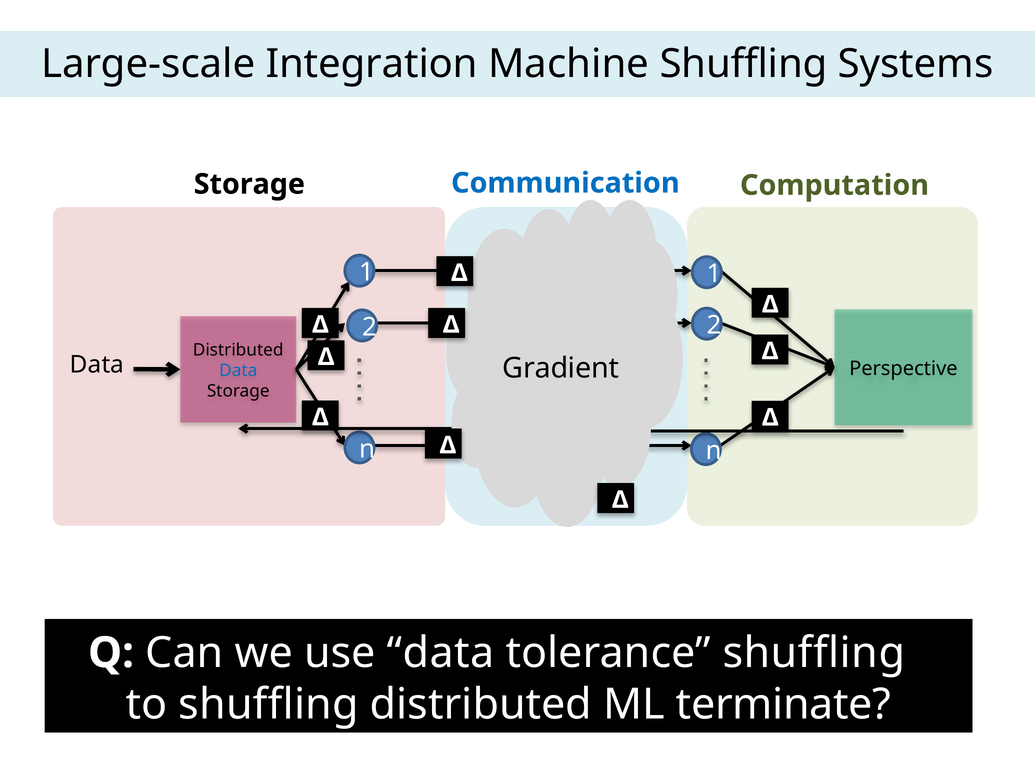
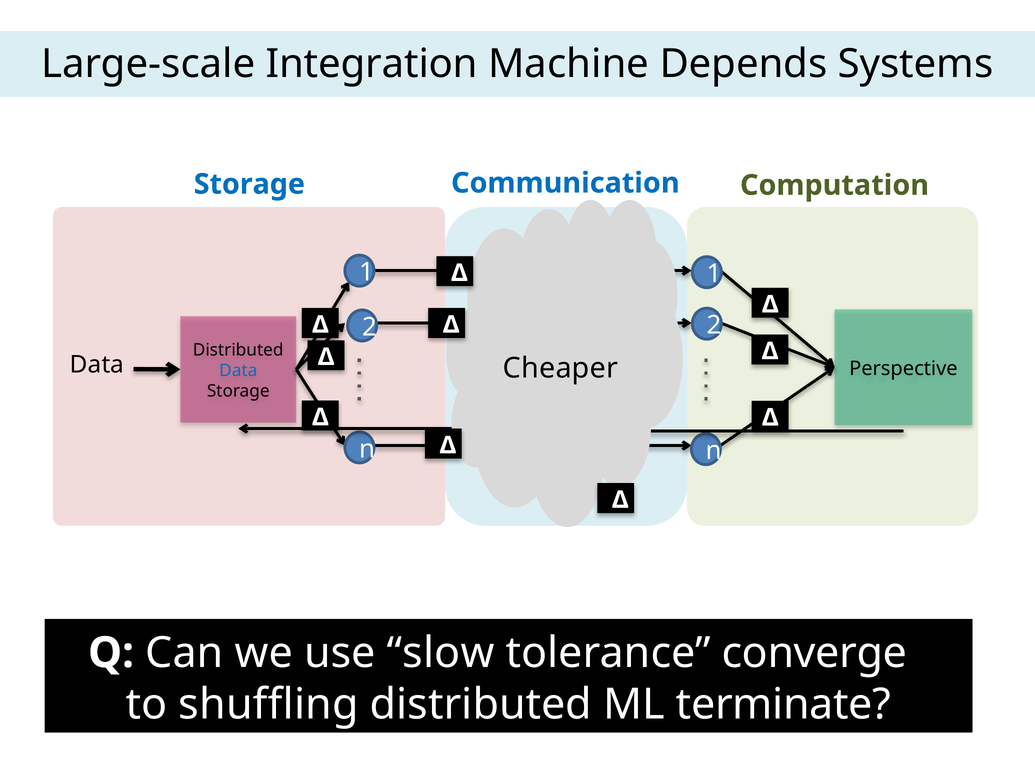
Machine Shuffling: Shuffling -> Depends (743, 64)
Storage colour: black -> blue (249, 184)
Gradient: Gradient -> Cheaper (560, 368)
use data: data -> slow (441, 653)
tolerance shuffling: shuffling -> converge (814, 653)
